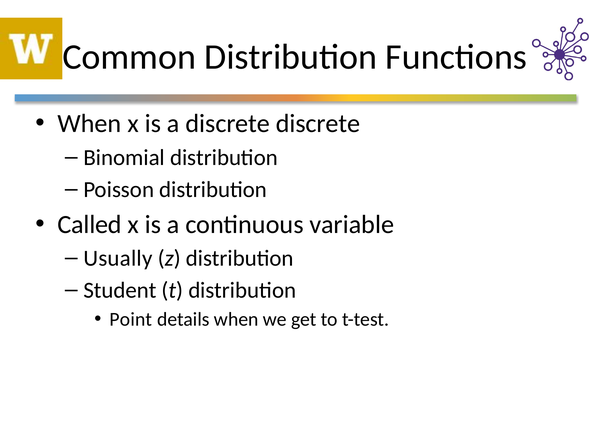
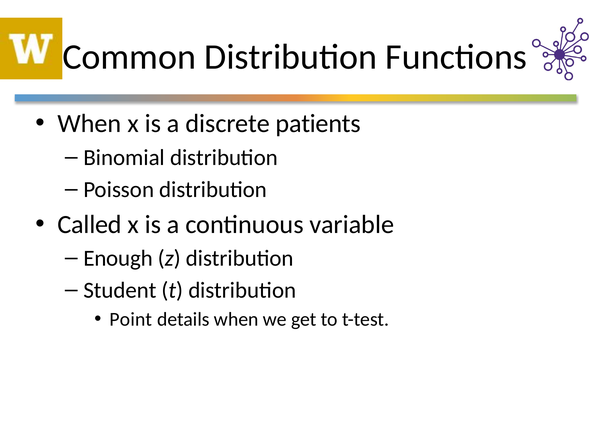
discrete discrete: discrete -> patients (318, 124)
Usually: Usually -> Enough (118, 259)
